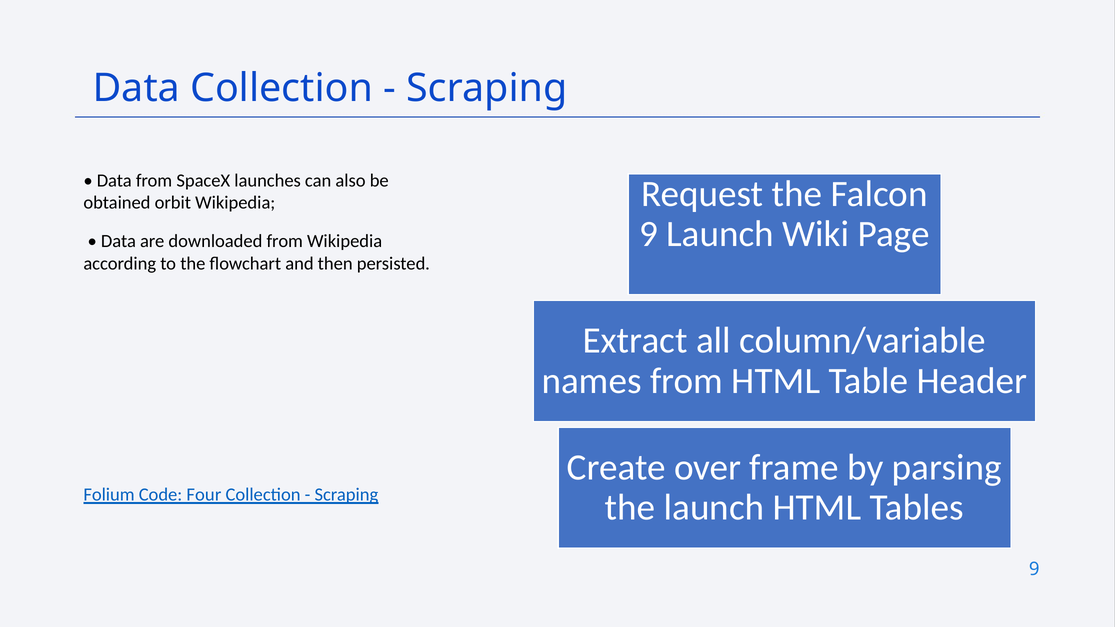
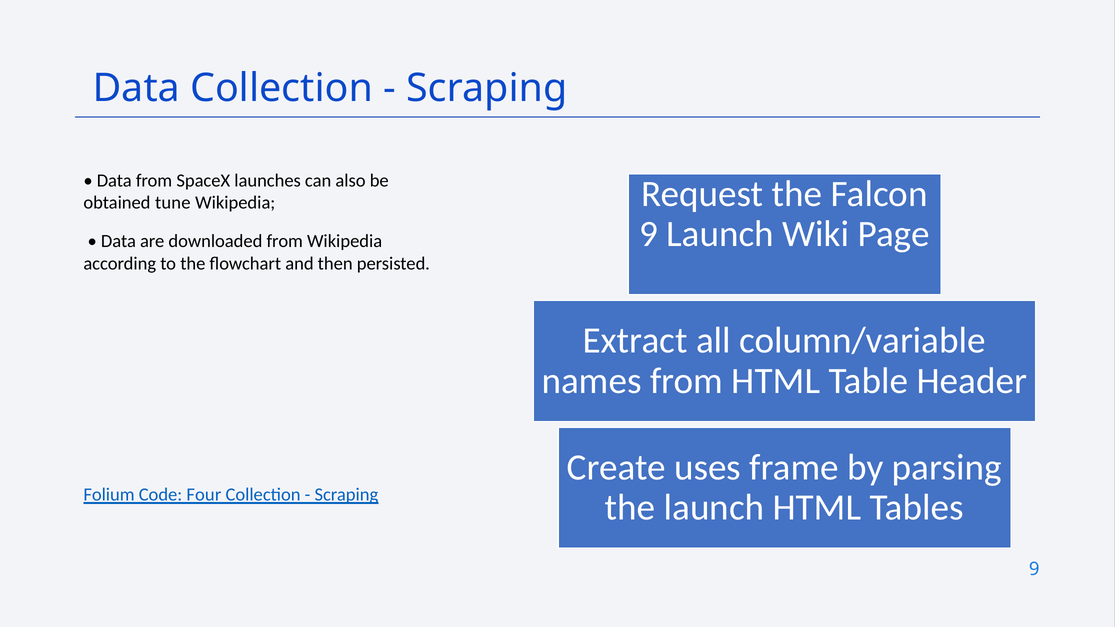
orbit: orbit -> tune (173, 203)
over: over -> uses (708, 468)
